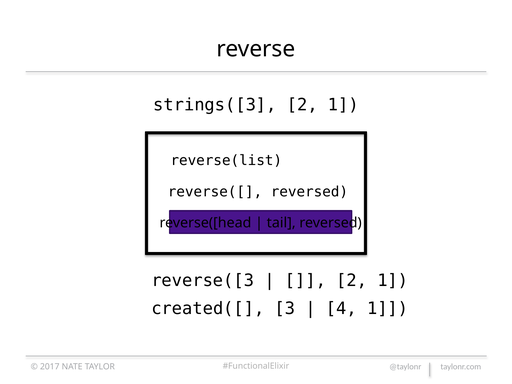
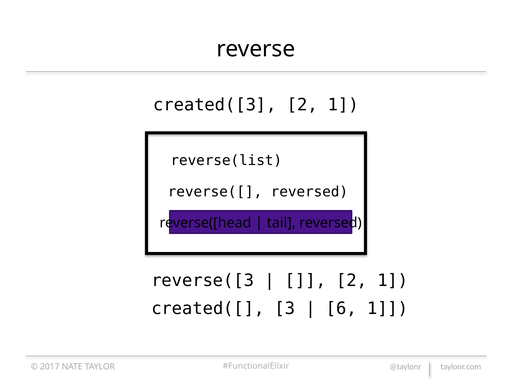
strings([3: strings([3 -> created([3 (215, 105)
4: 4 -> 6 (341, 309)
